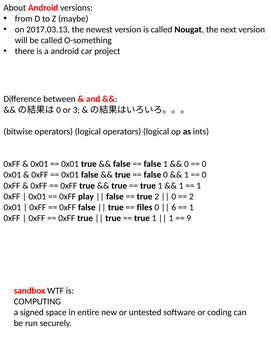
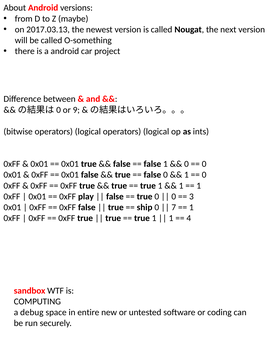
3: 3 -> 9 (76, 110)
true 2: 2 -> 0 (157, 197)
2: 2 -> 3 (191, 197)
files: files -> ship (145, 207)
6: 6 -> 7 (174, 207)
9: 9 -> 4 (189, 218)
signed: signed -> debug (32, 313)
